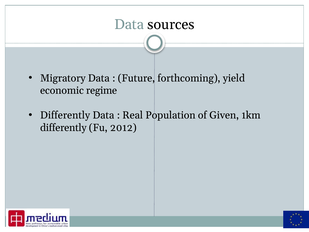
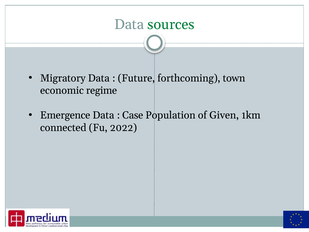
sources colour: black -> green (171, 24)
yield: yield -> town (234, 78)
Differently: Differently -> Emergence (65, 115)
Real: Real -> Case (133, 115)
differently: differently -> connected (63, 127)
2012: 2012 -> 2022 (123, 127)
